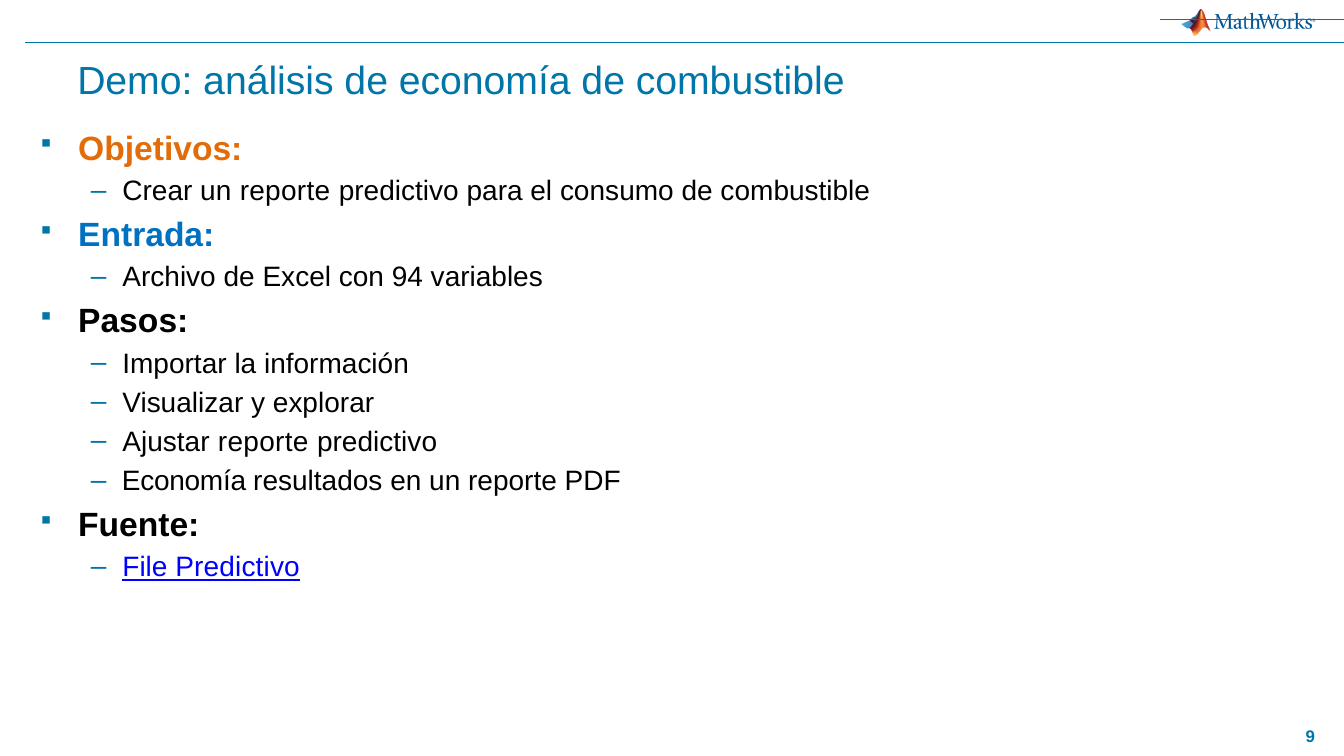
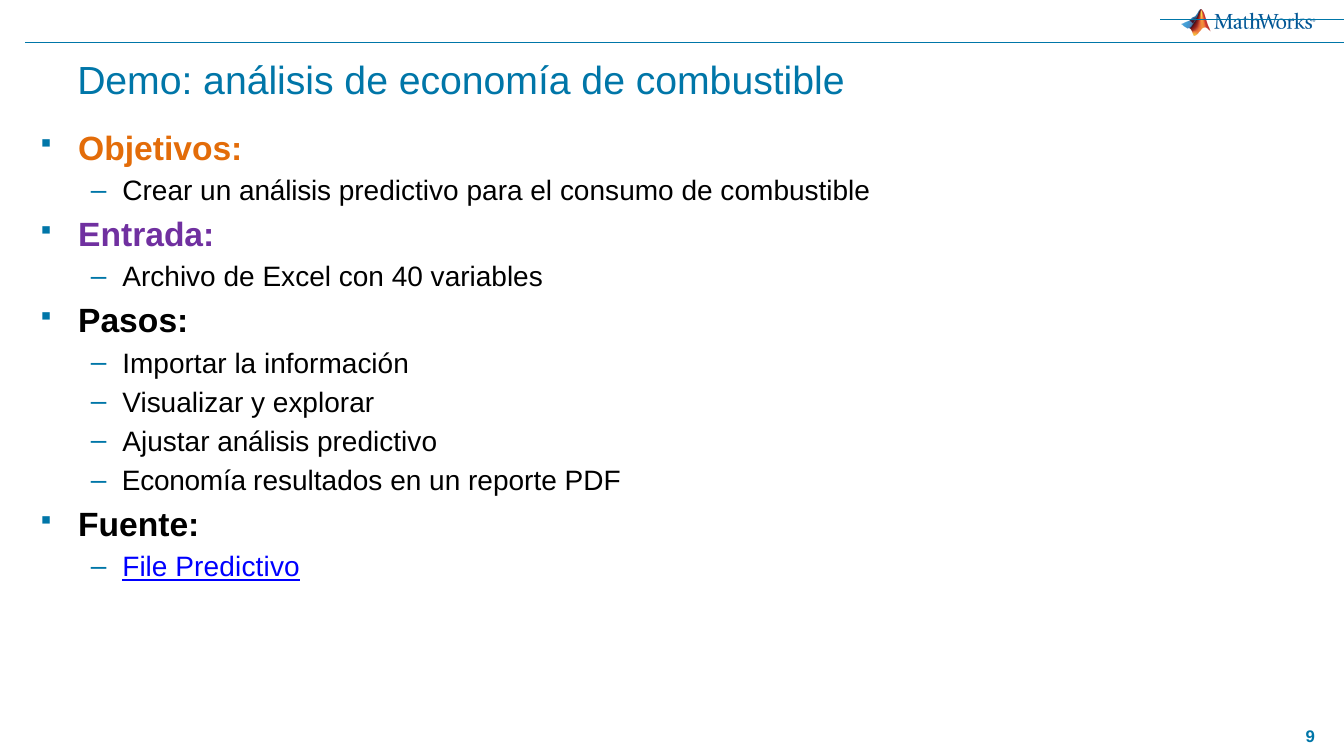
Crear un reporte: reporte -> análisis (285, 191)
Entrada colour: blue -> purple (146, 235)
94: 94 -> 40 (407, 278)
Ajustar reporte: reporte -> análisis (263, 442)
